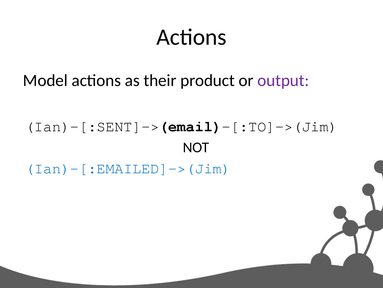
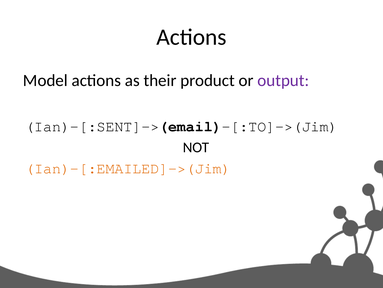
Ian)-[:EMAILED]->(Jim colour: blue -> orange (128, 168)
